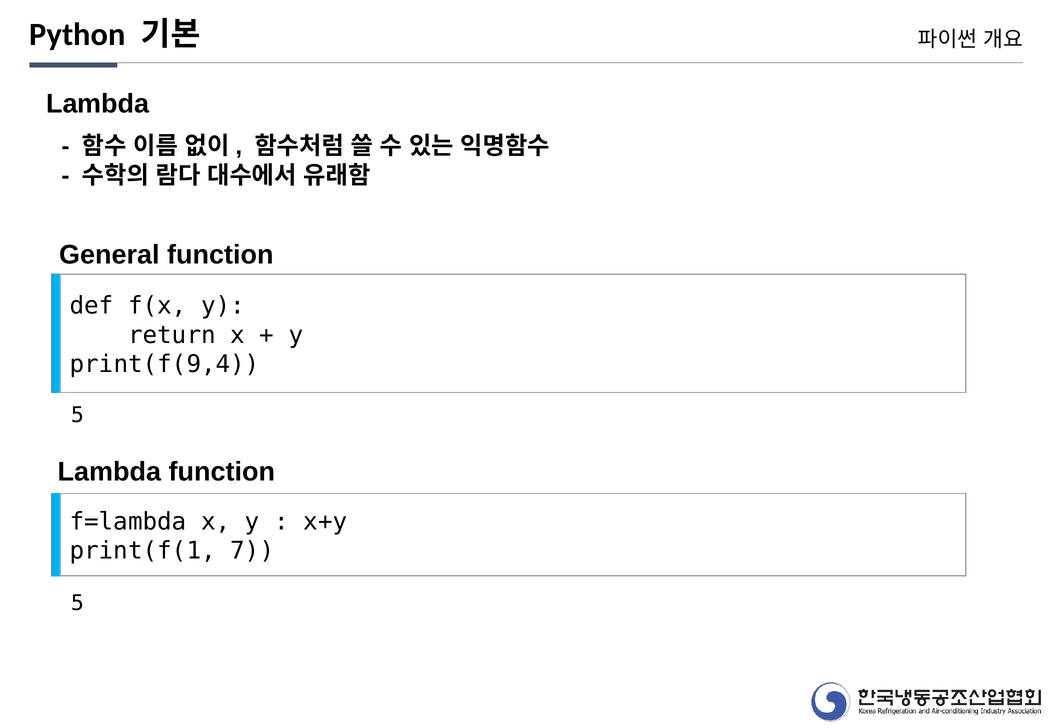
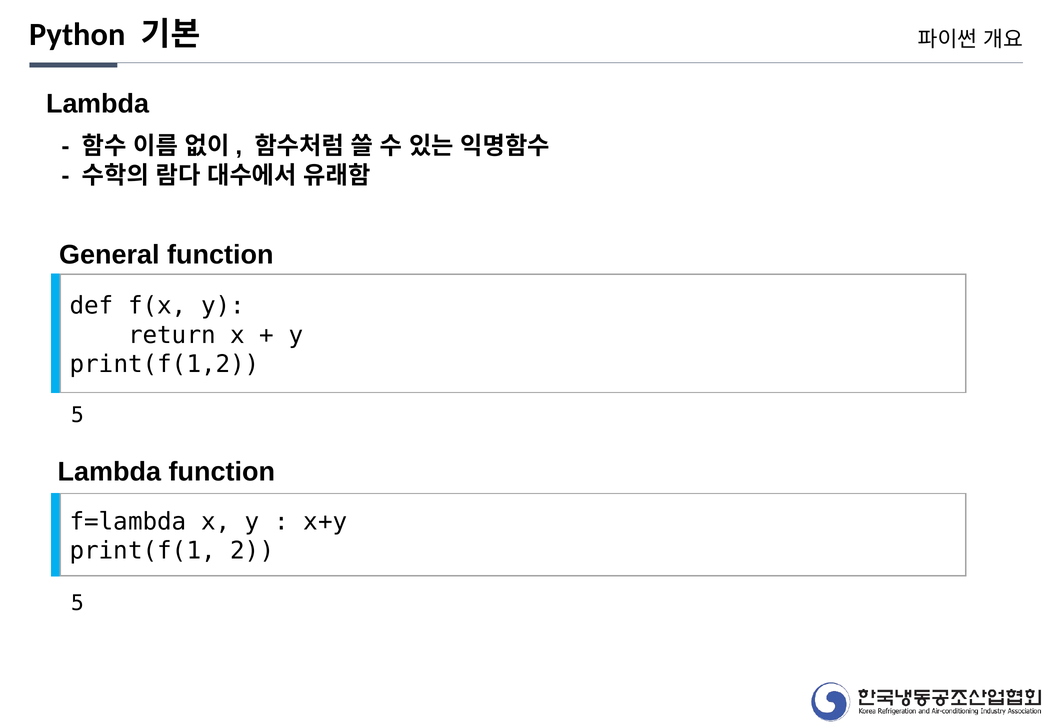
print(f(9,4: print(f(9,4 -> print(f(1,2 (165, 364)
7: 7 -> 2 (252, 551)
